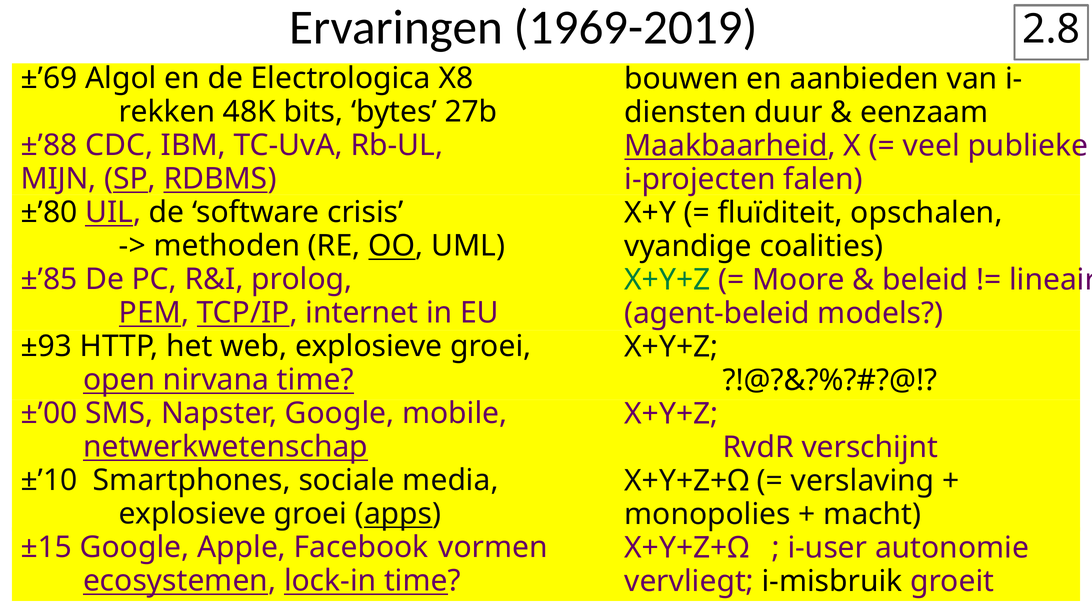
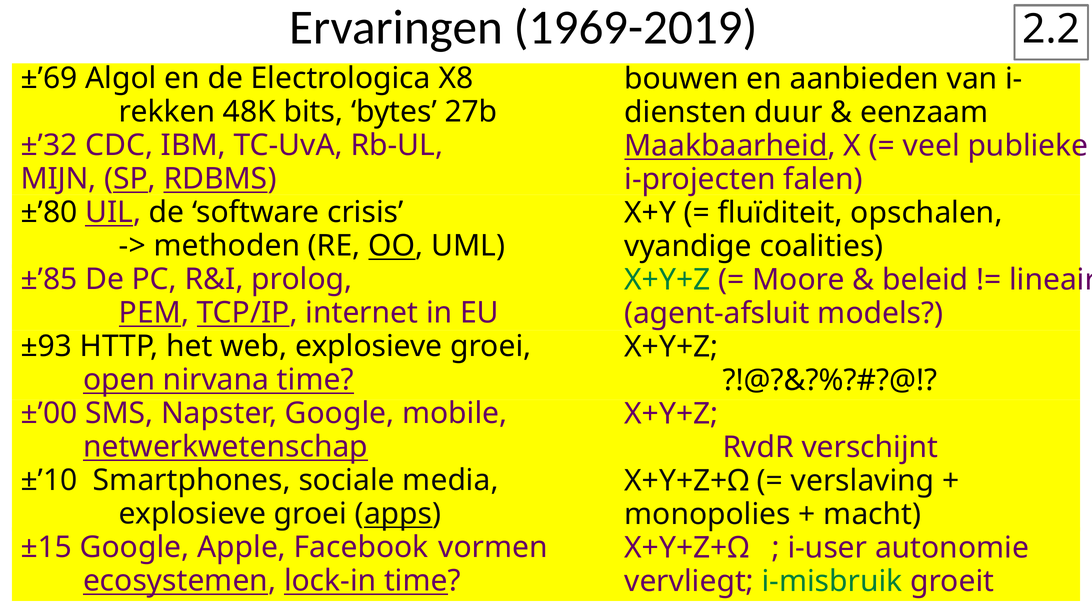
2.8: 2.8 -> 2.2 (1051, 29)
±’88: ±’88 -> ±’32 (49, 145)
agent-beleid: agent-beleid -> agent-afsluit (717, 313)
i-misbruik colour: black -> green (832, 581)
